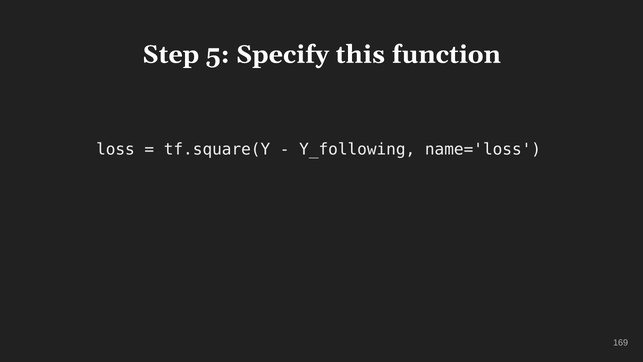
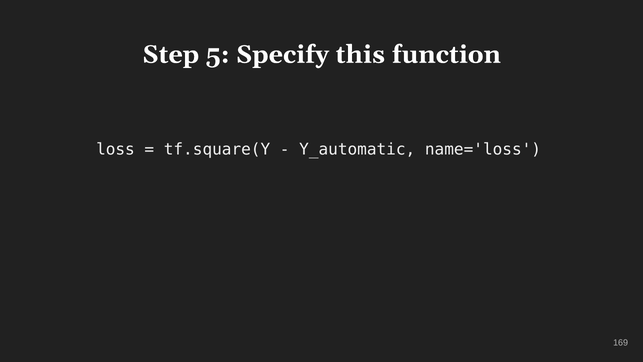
Y_following: Y_following -> Y_automatic (357, 149)
